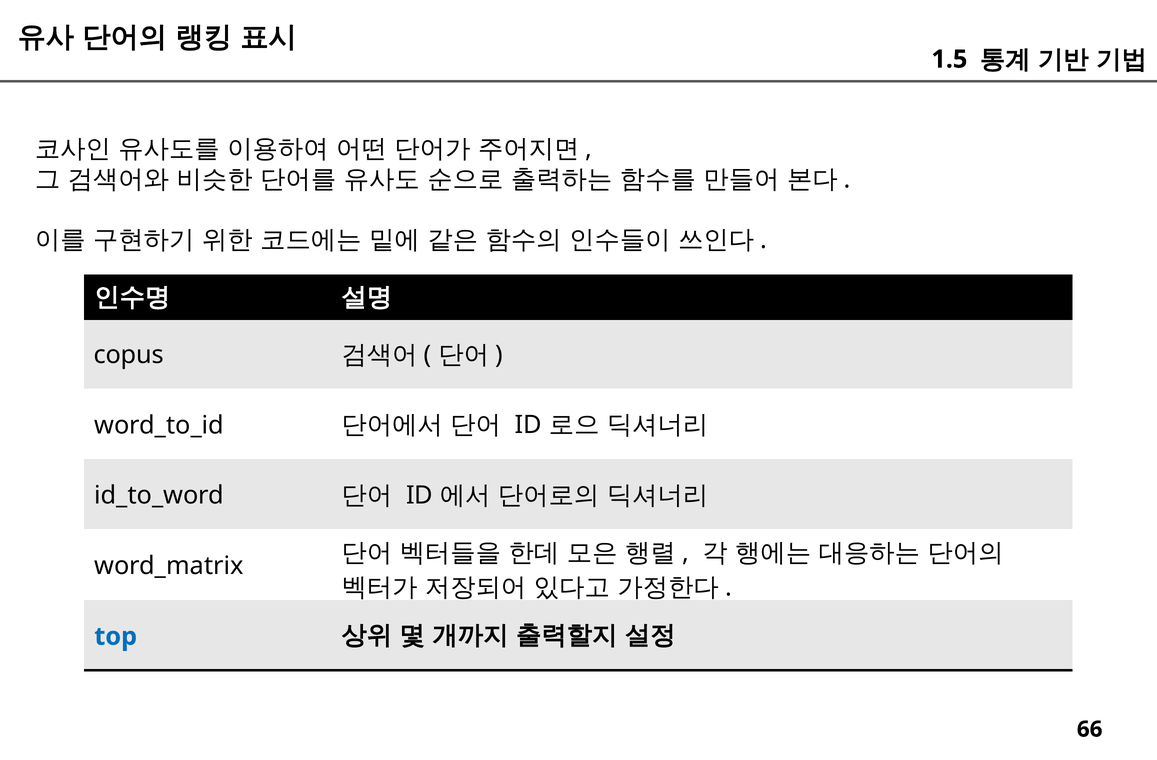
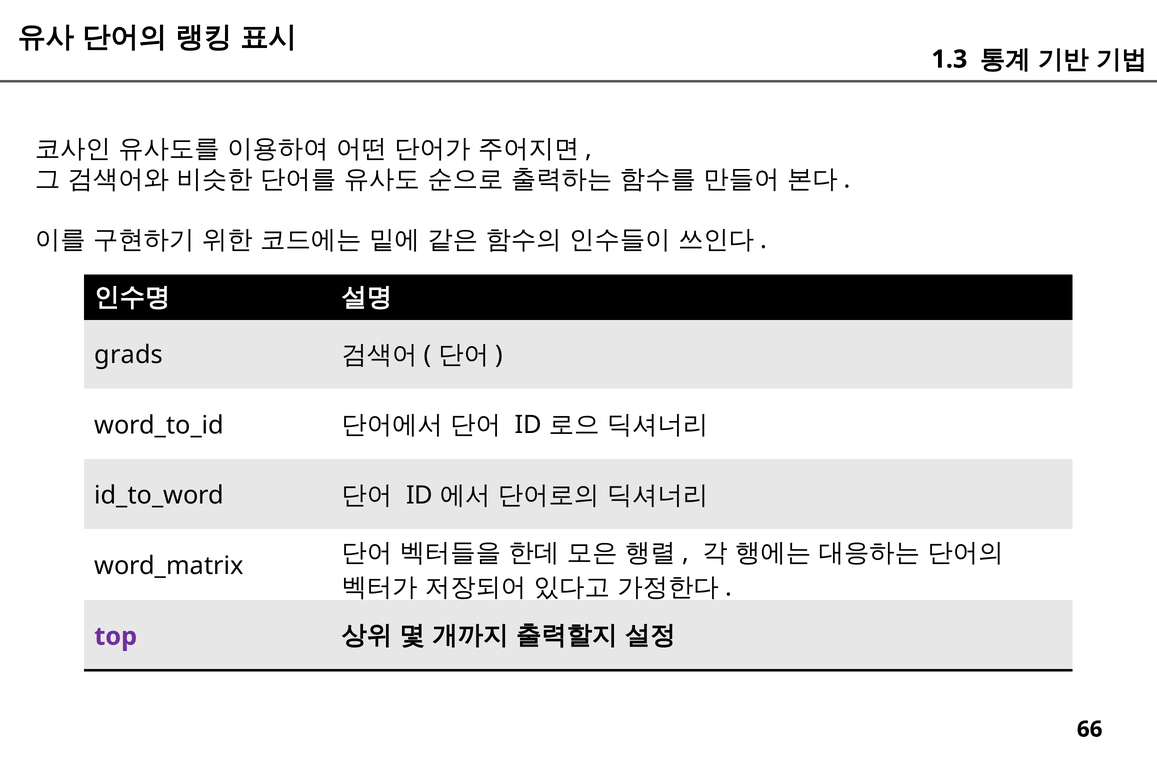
1.5: 1.5 -> 1.3 (949, 59)
copus: copus -> grads (129, 355)
top colour: blue -> purple (116, 636)
